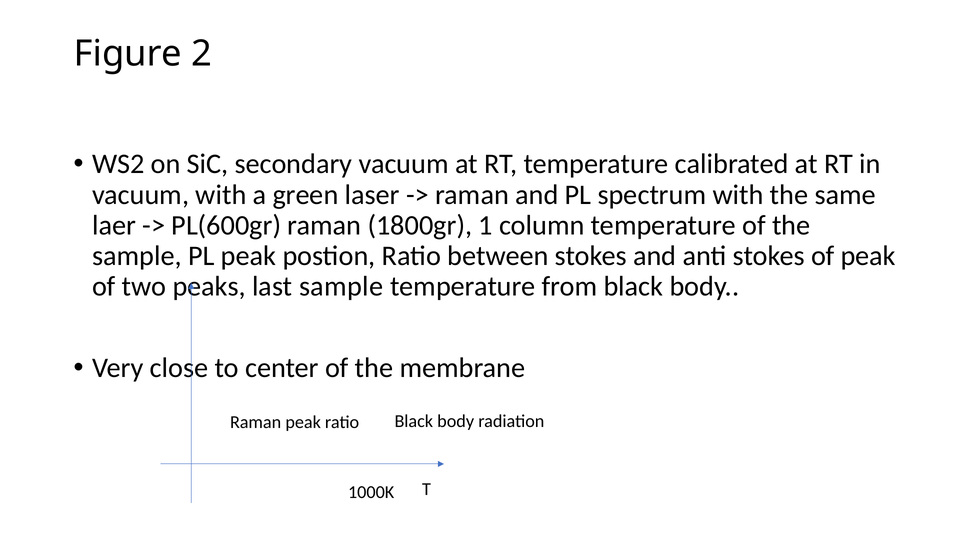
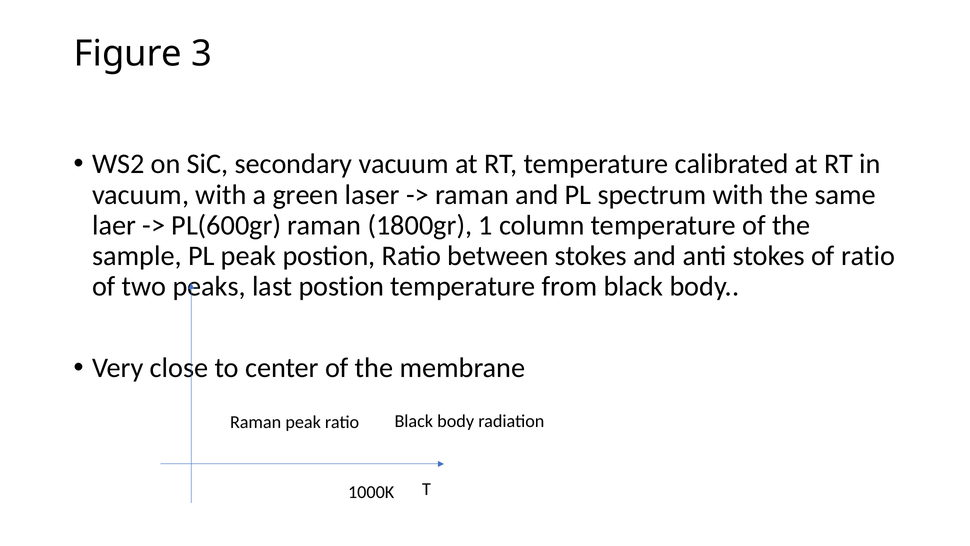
2: 2 -> 3 (202, 54)
of peak: peak -> ratio (868, 256)
last sample: sample -> postion (341, 286)
